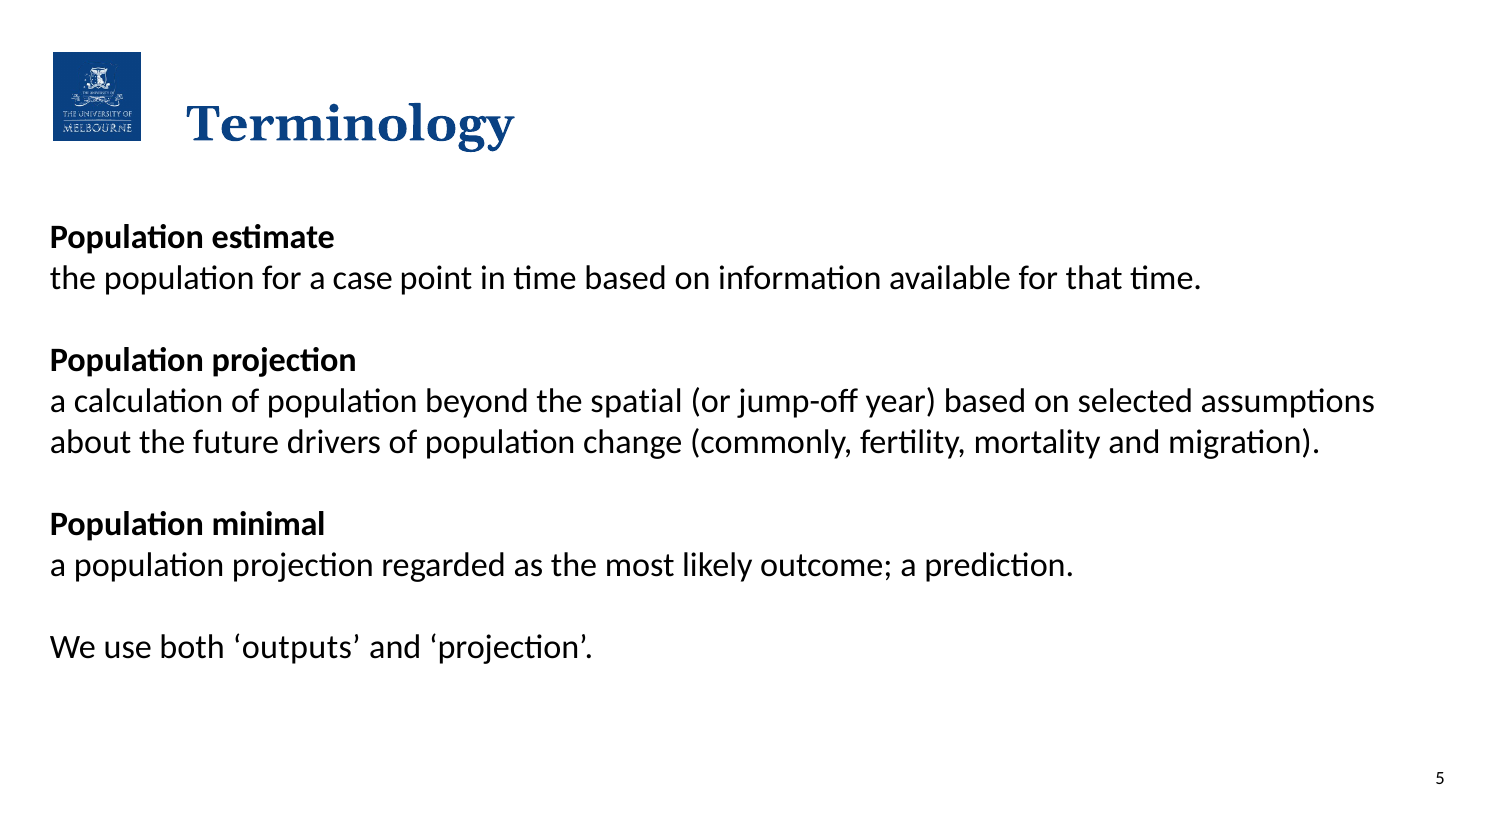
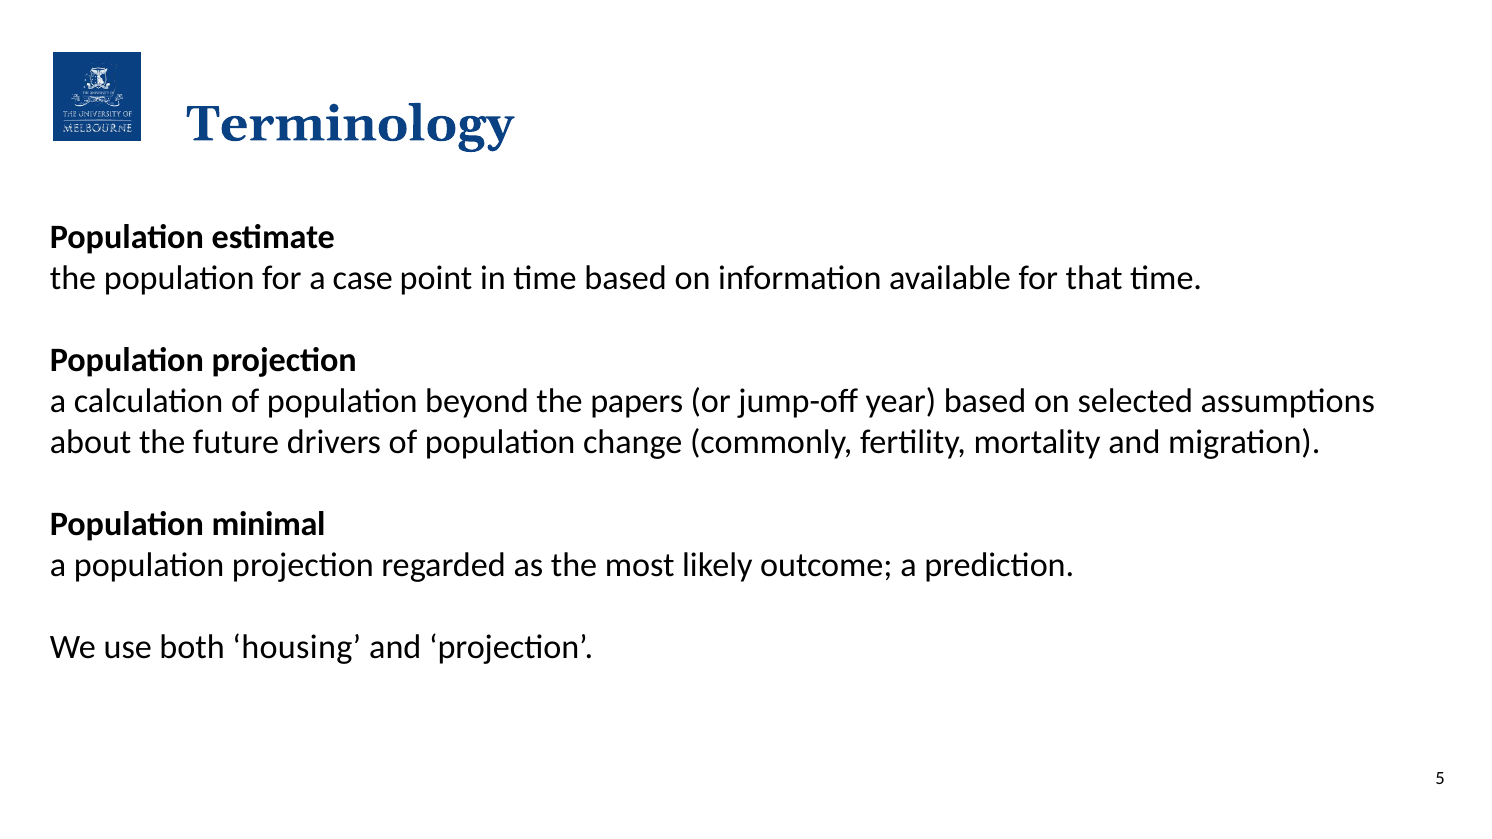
spatial: spatial -> papers (637, 402)
outputs: outputs -> housing (297, 648)
